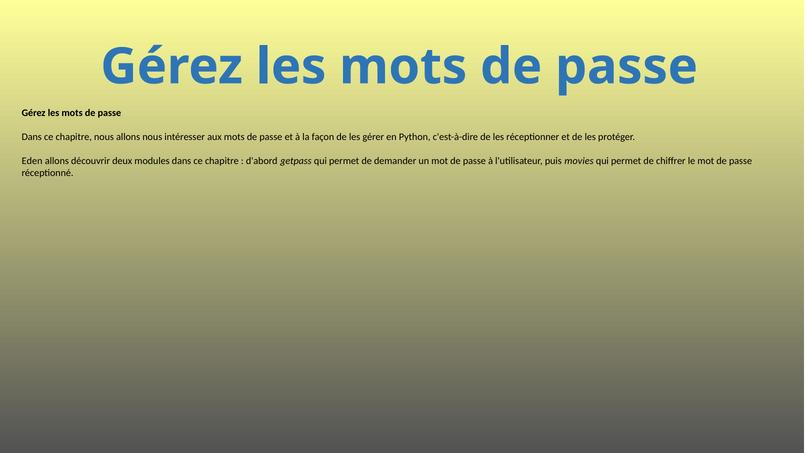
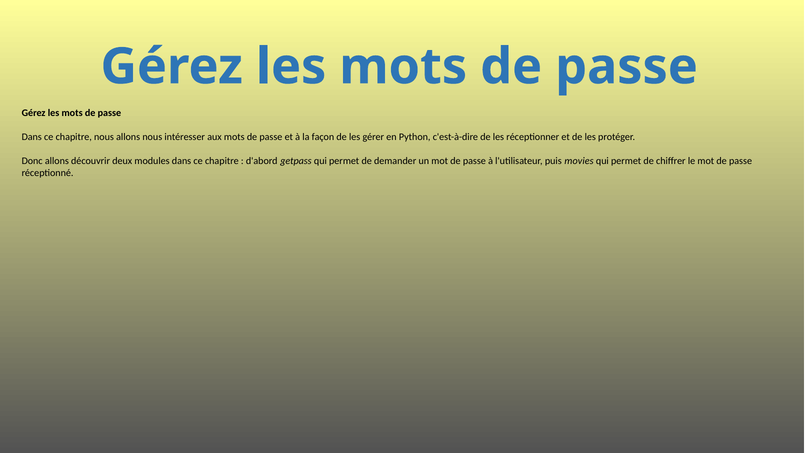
Eden: Eden -> Donc (32, 161)
